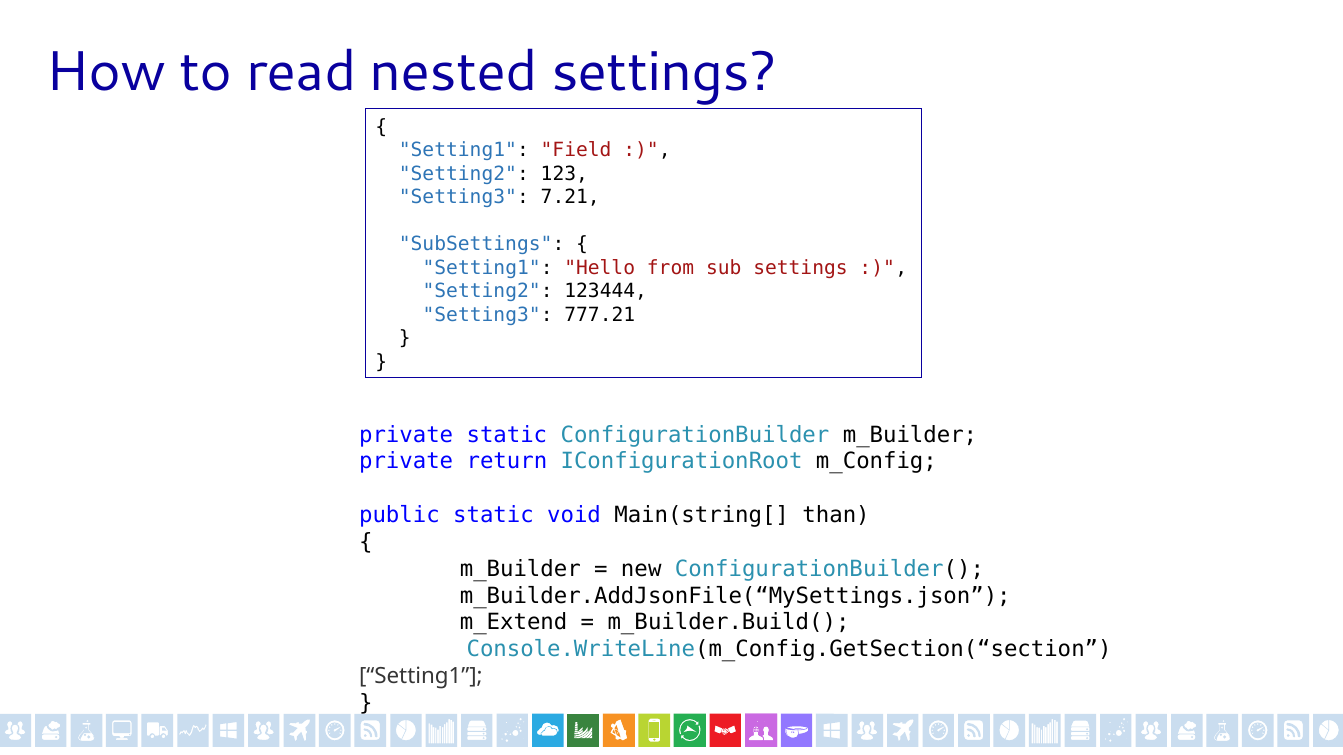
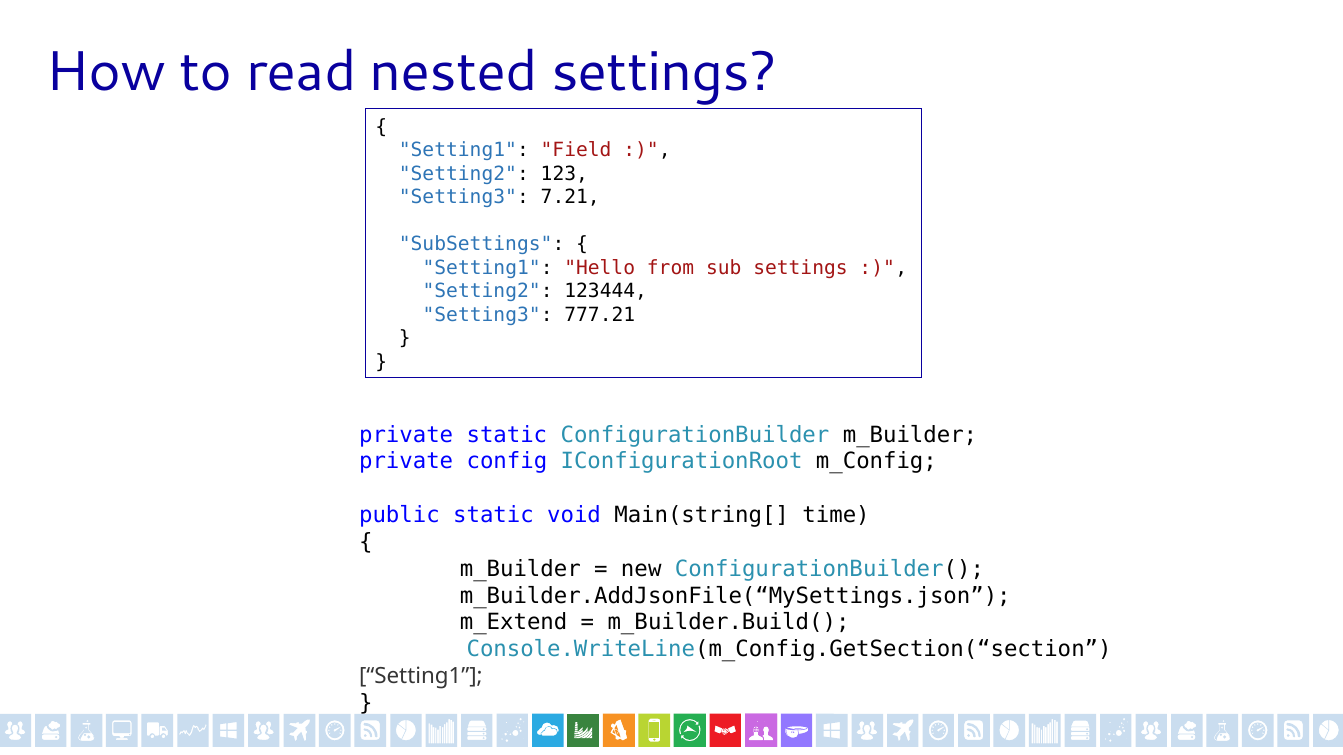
return: return -> config (507, 462)
than: than -> time (836, 516)
